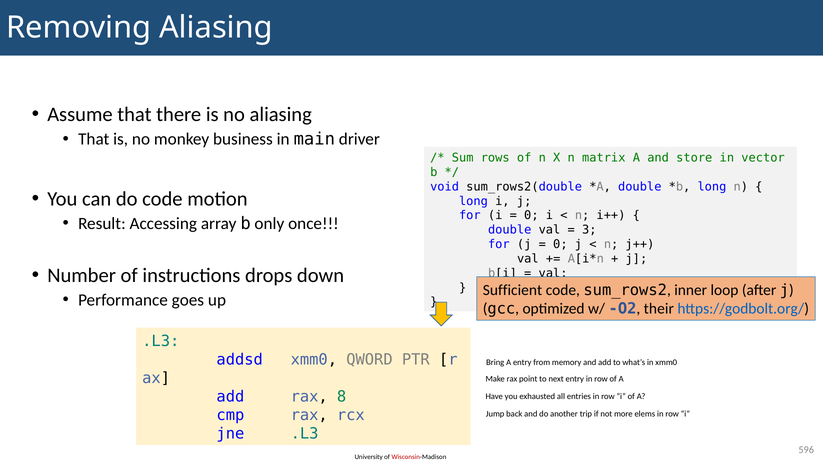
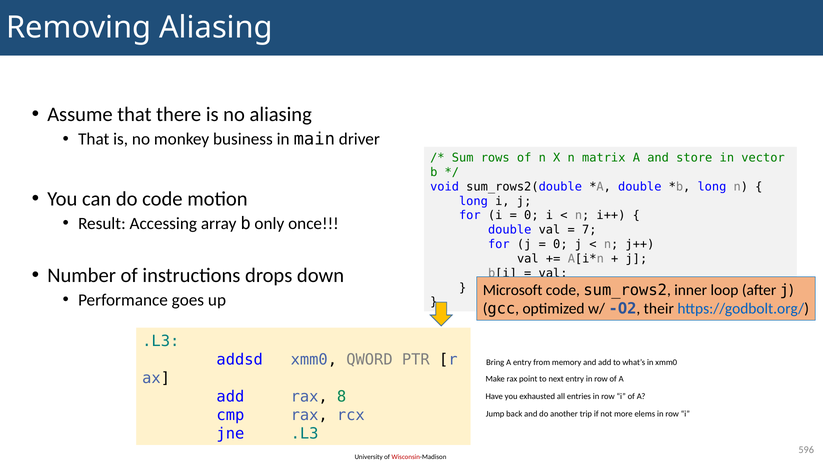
3: 3 -> 7 (589, 230)
Sufficient: Sufficient -> Microsoft (513, 290)
